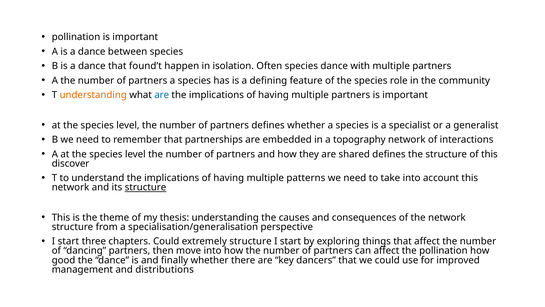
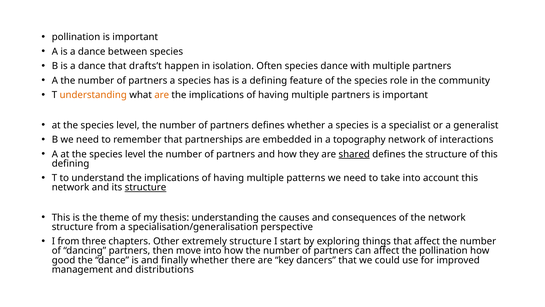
found’t: found’t -> drafts’t (145, 66)
are colour: blue -> orange (162, 95)
shared underline: none -> present (354, 154)
discover: discover -> defining (71, 163)
start: start -> from (68, 241)
chapters Could: Could -> Other (166, 241)
